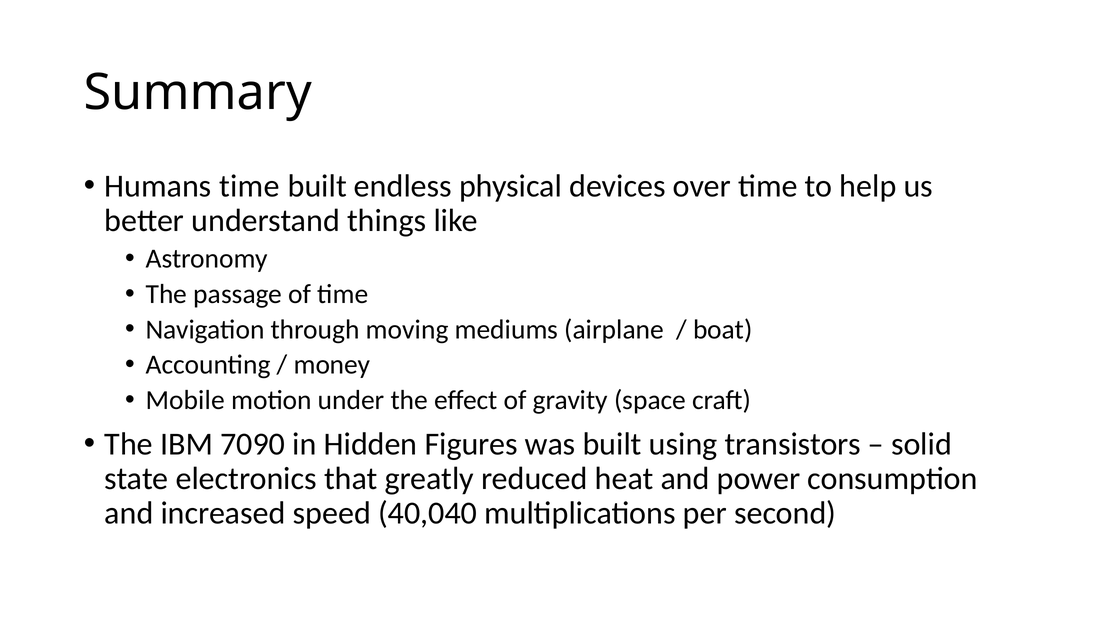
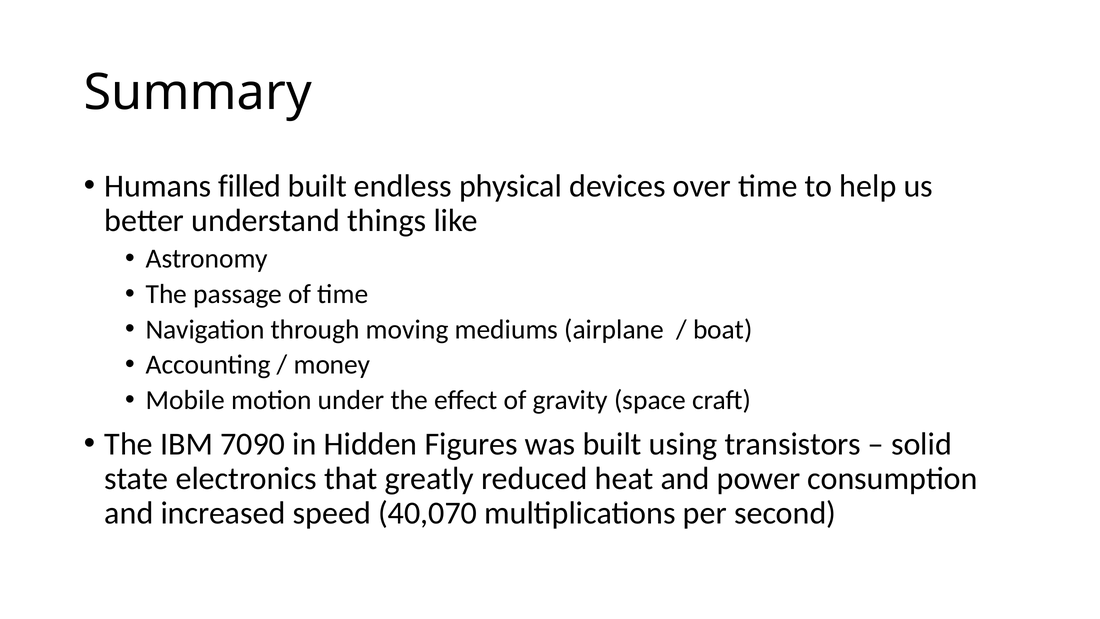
Humans time: time -> filled (250, 186)
40,040: 40,040 -> 40,070 (428, 513)
